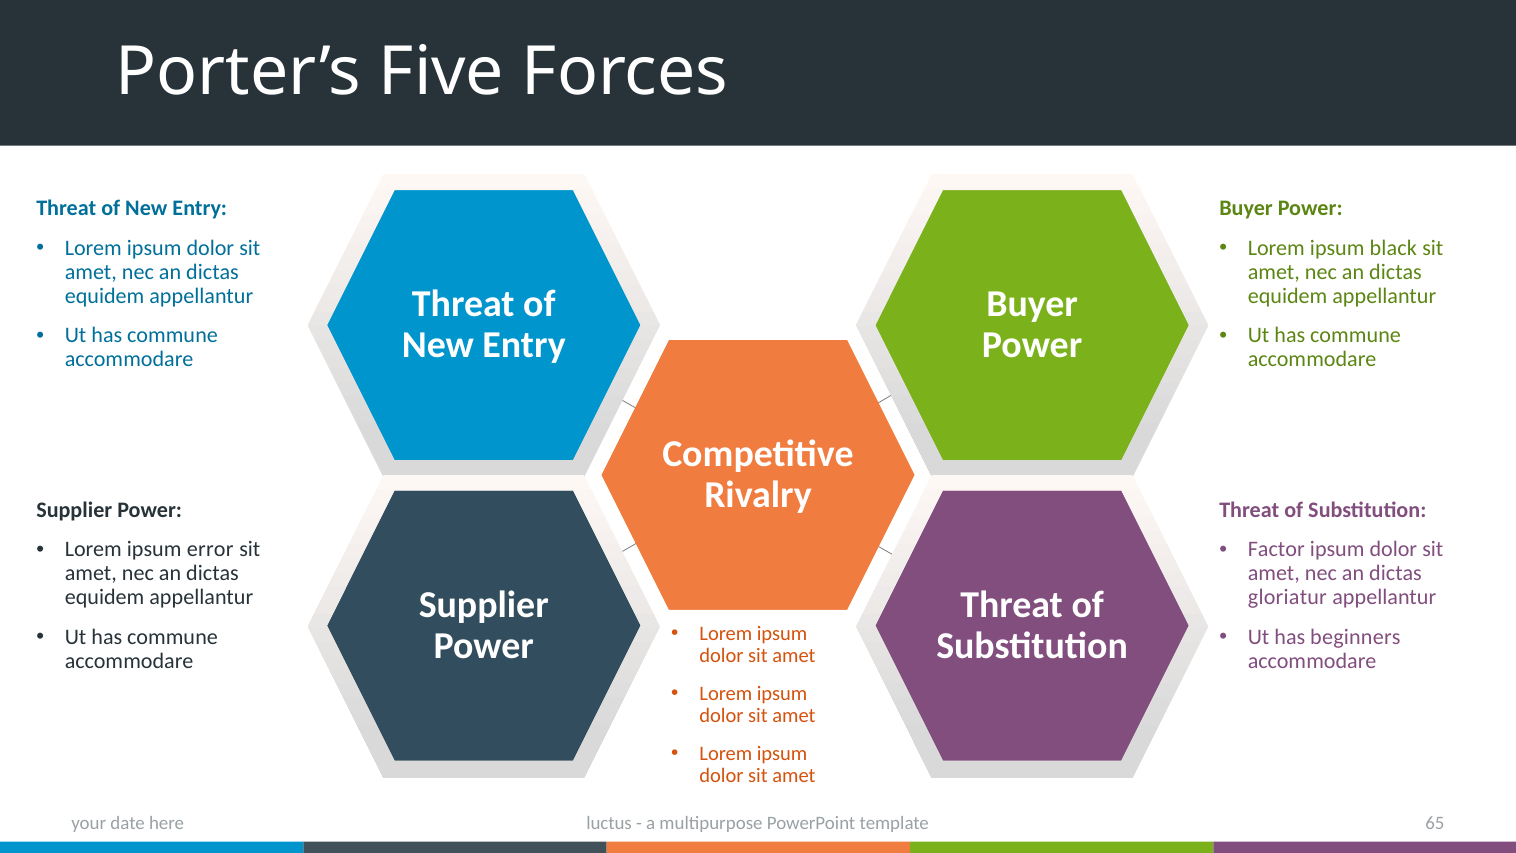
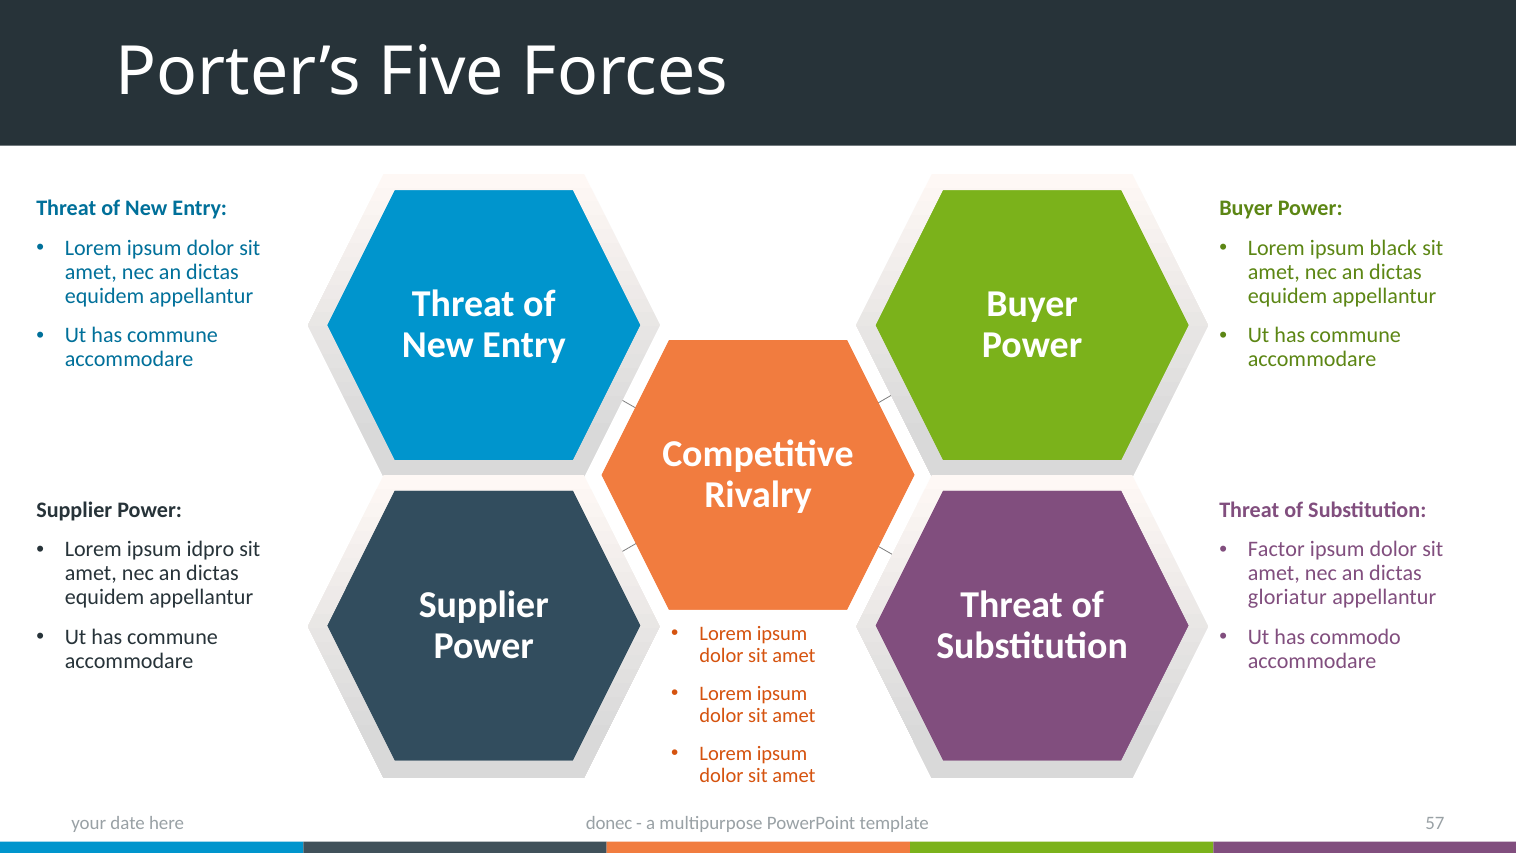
error: error -> idpro (210, 549)
beginners: beginners -> commodo (1356, 637)
luctus: luctus -> donec (609, 823)
65: 65 -> 57 (1435, 823)
